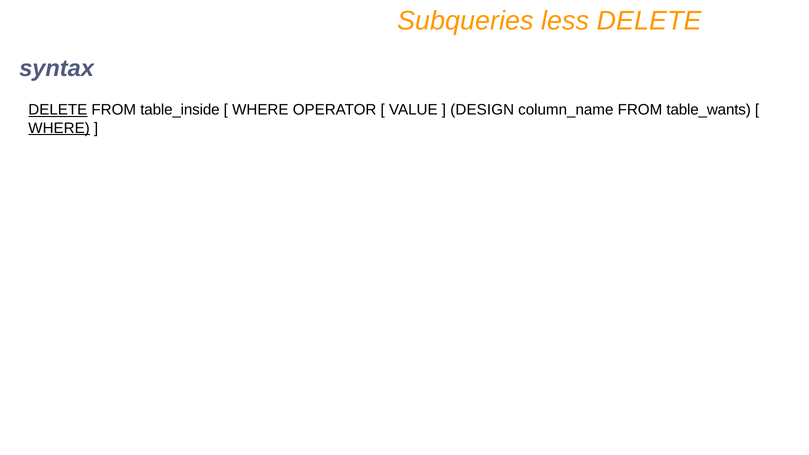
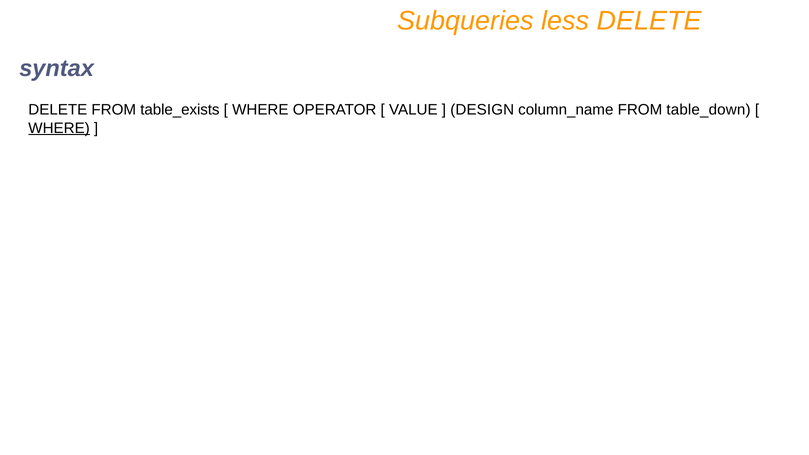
DELETE underline: present -> none (58, 110)
table_inside: table_inside -> table_exists (180, 110)
table_wants: table_wants -> table_down (708, 110)
